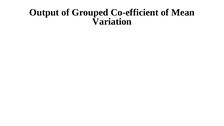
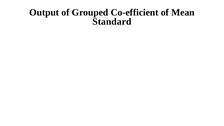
Variation: Variation -> Standard (112, 22)
